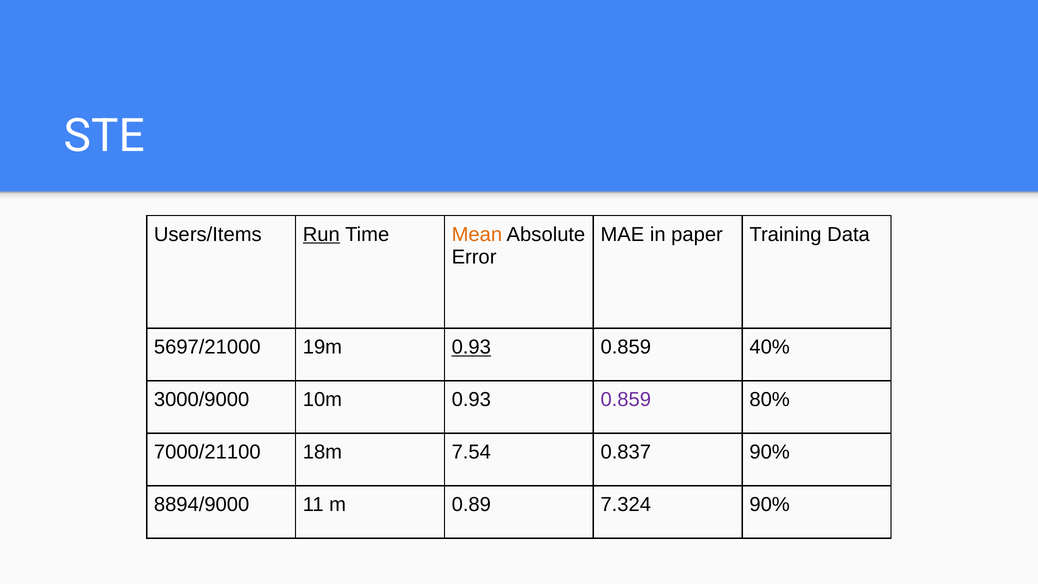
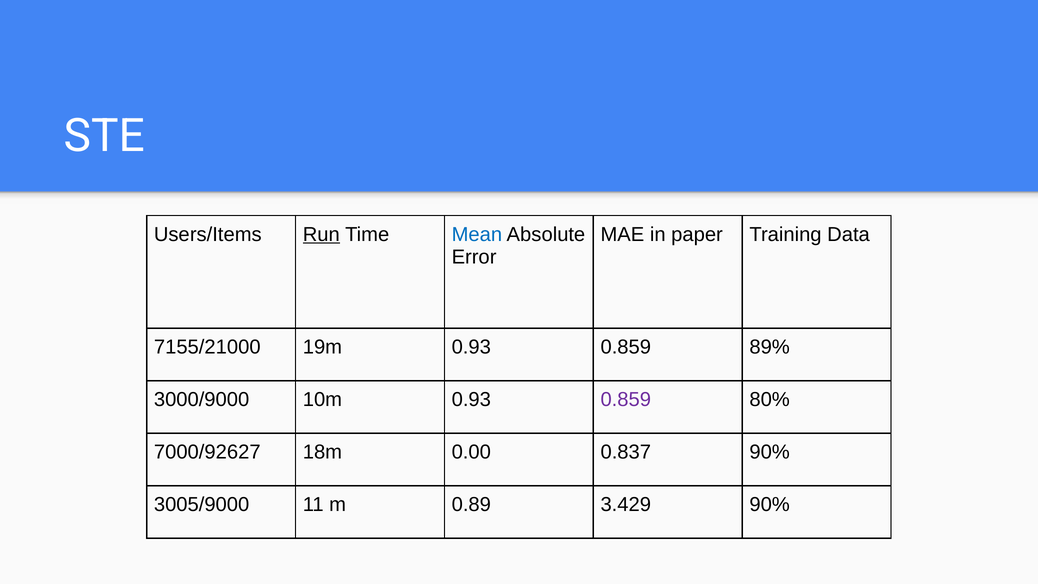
Mean colour: orange -> blue (477, 234)
5697/21000: 5697/21000 -> 7155/21000 (207, 347)
0.93 underline: present -> none (471, 347)
40%: 40% -> 89% (770, 347)
7000/21100: 7000/21100 -> 7000/92627 (207, 452)
7.54: 7.54 -> 0.00 (471, 452)
8894/9000: 8894/9000 -> 3005/9000 (202, 505)
7.324: 7.324 -> 3.429 (626, 505)
